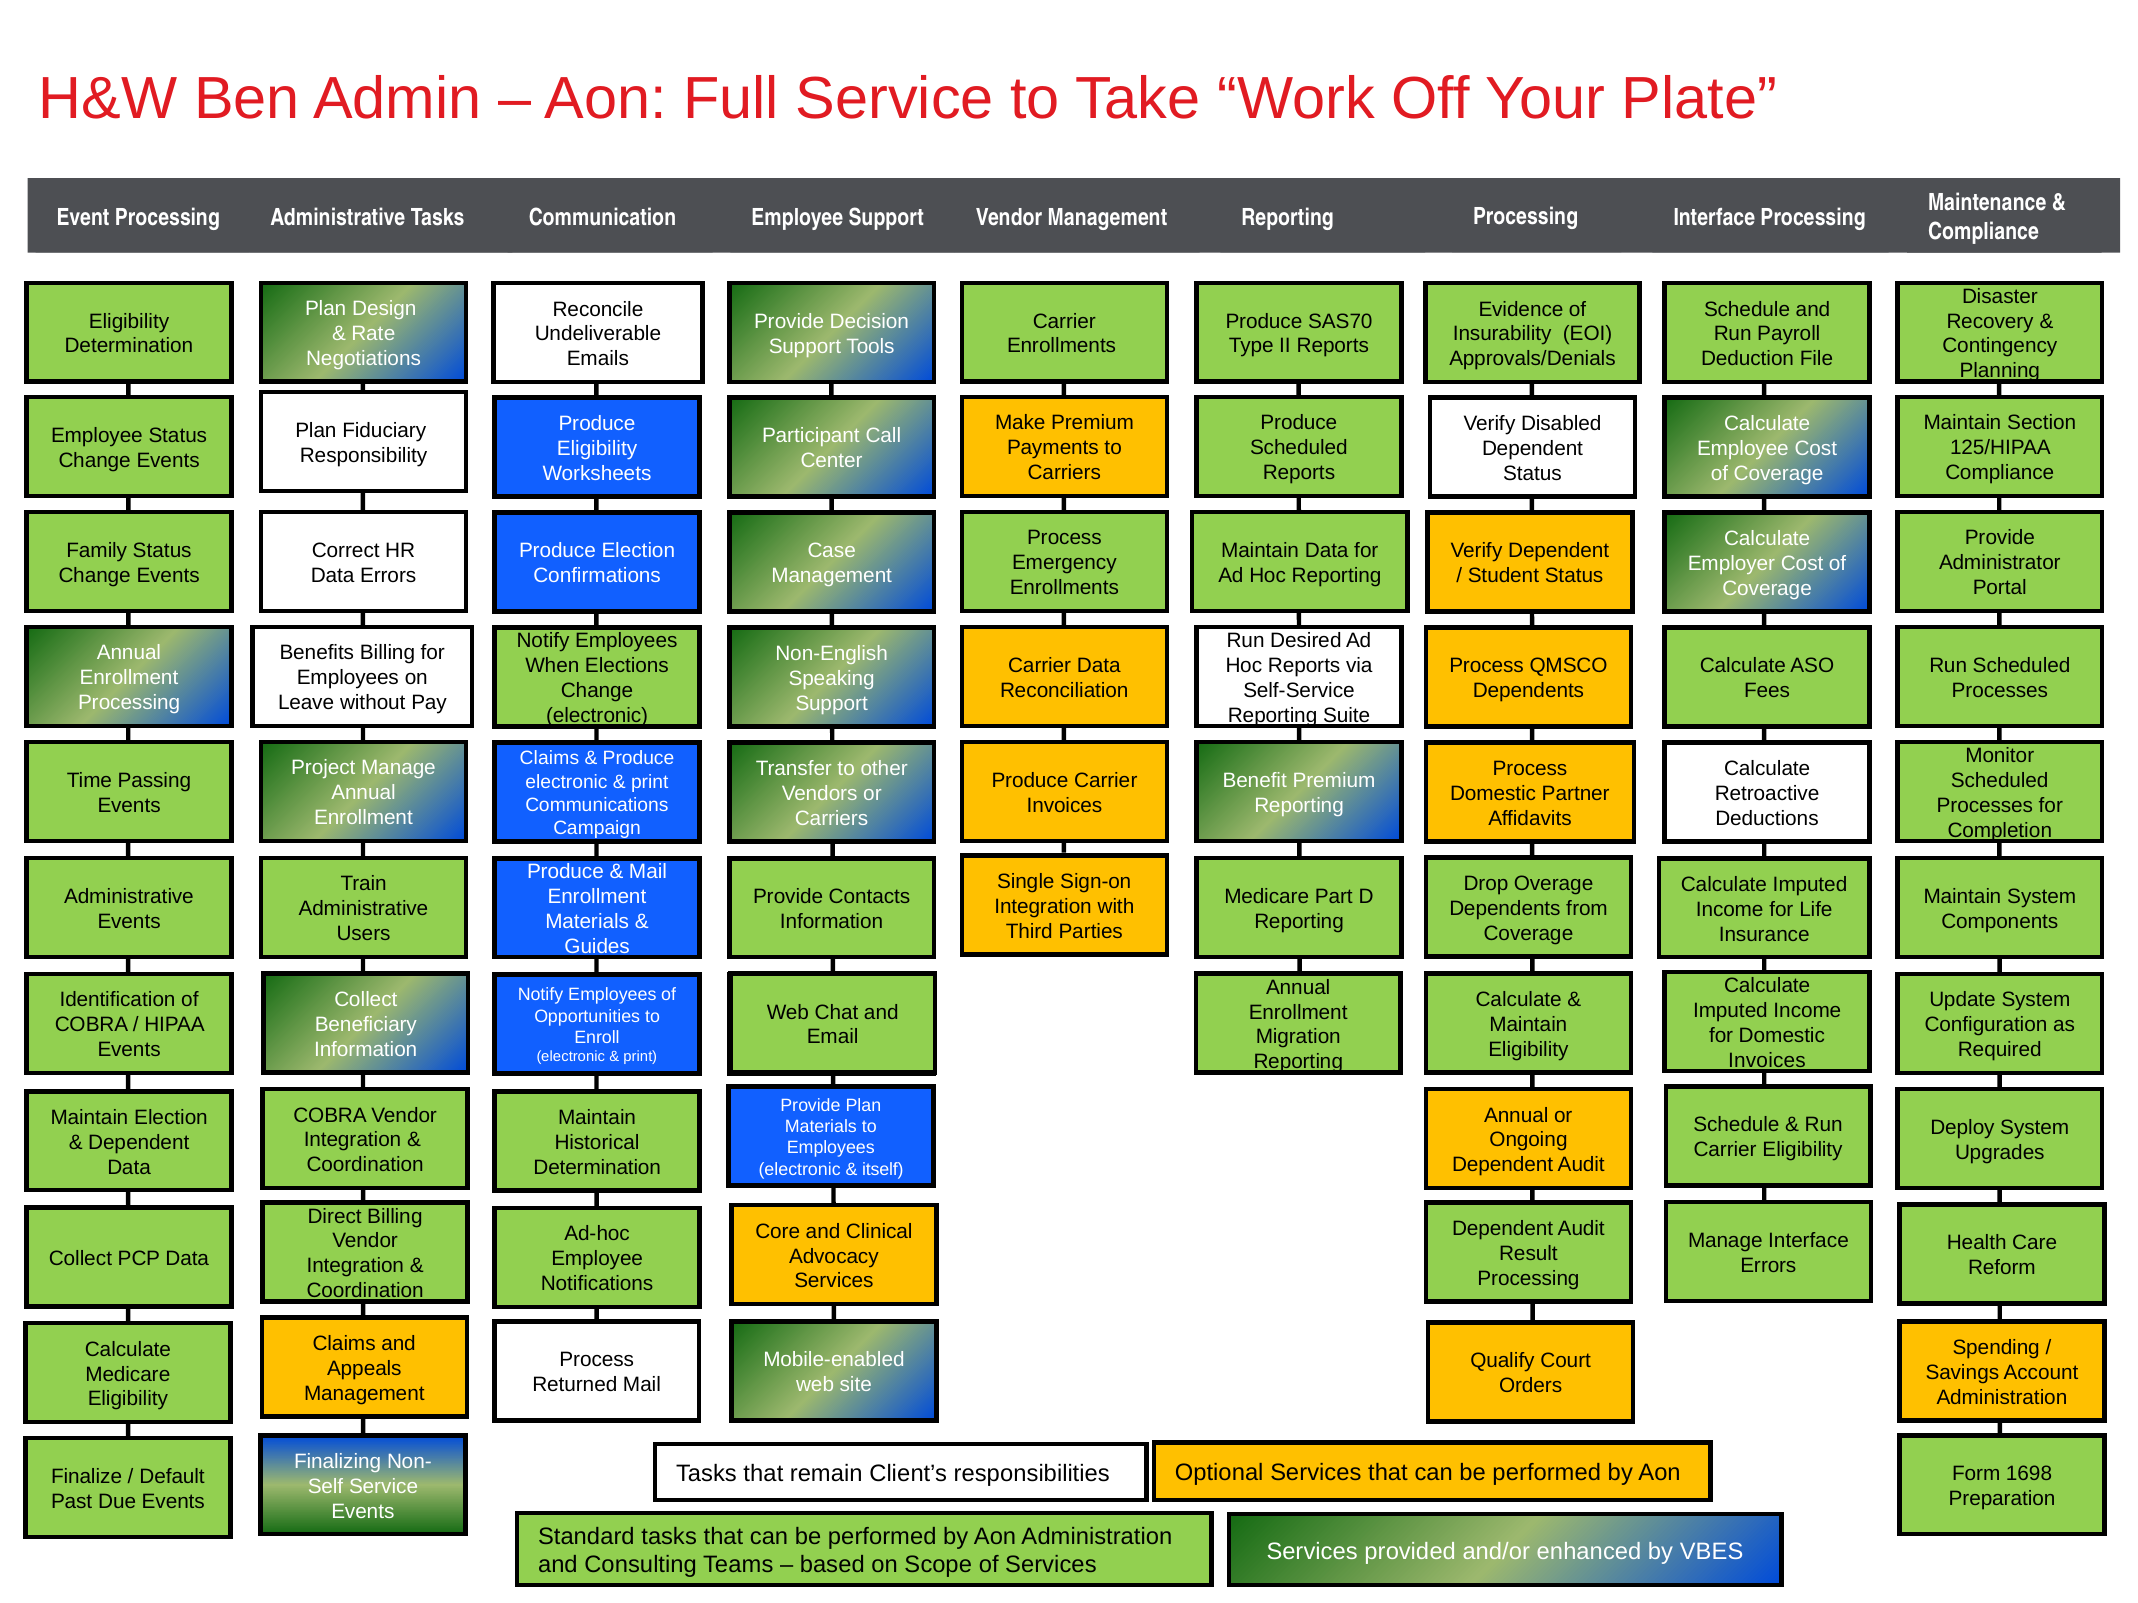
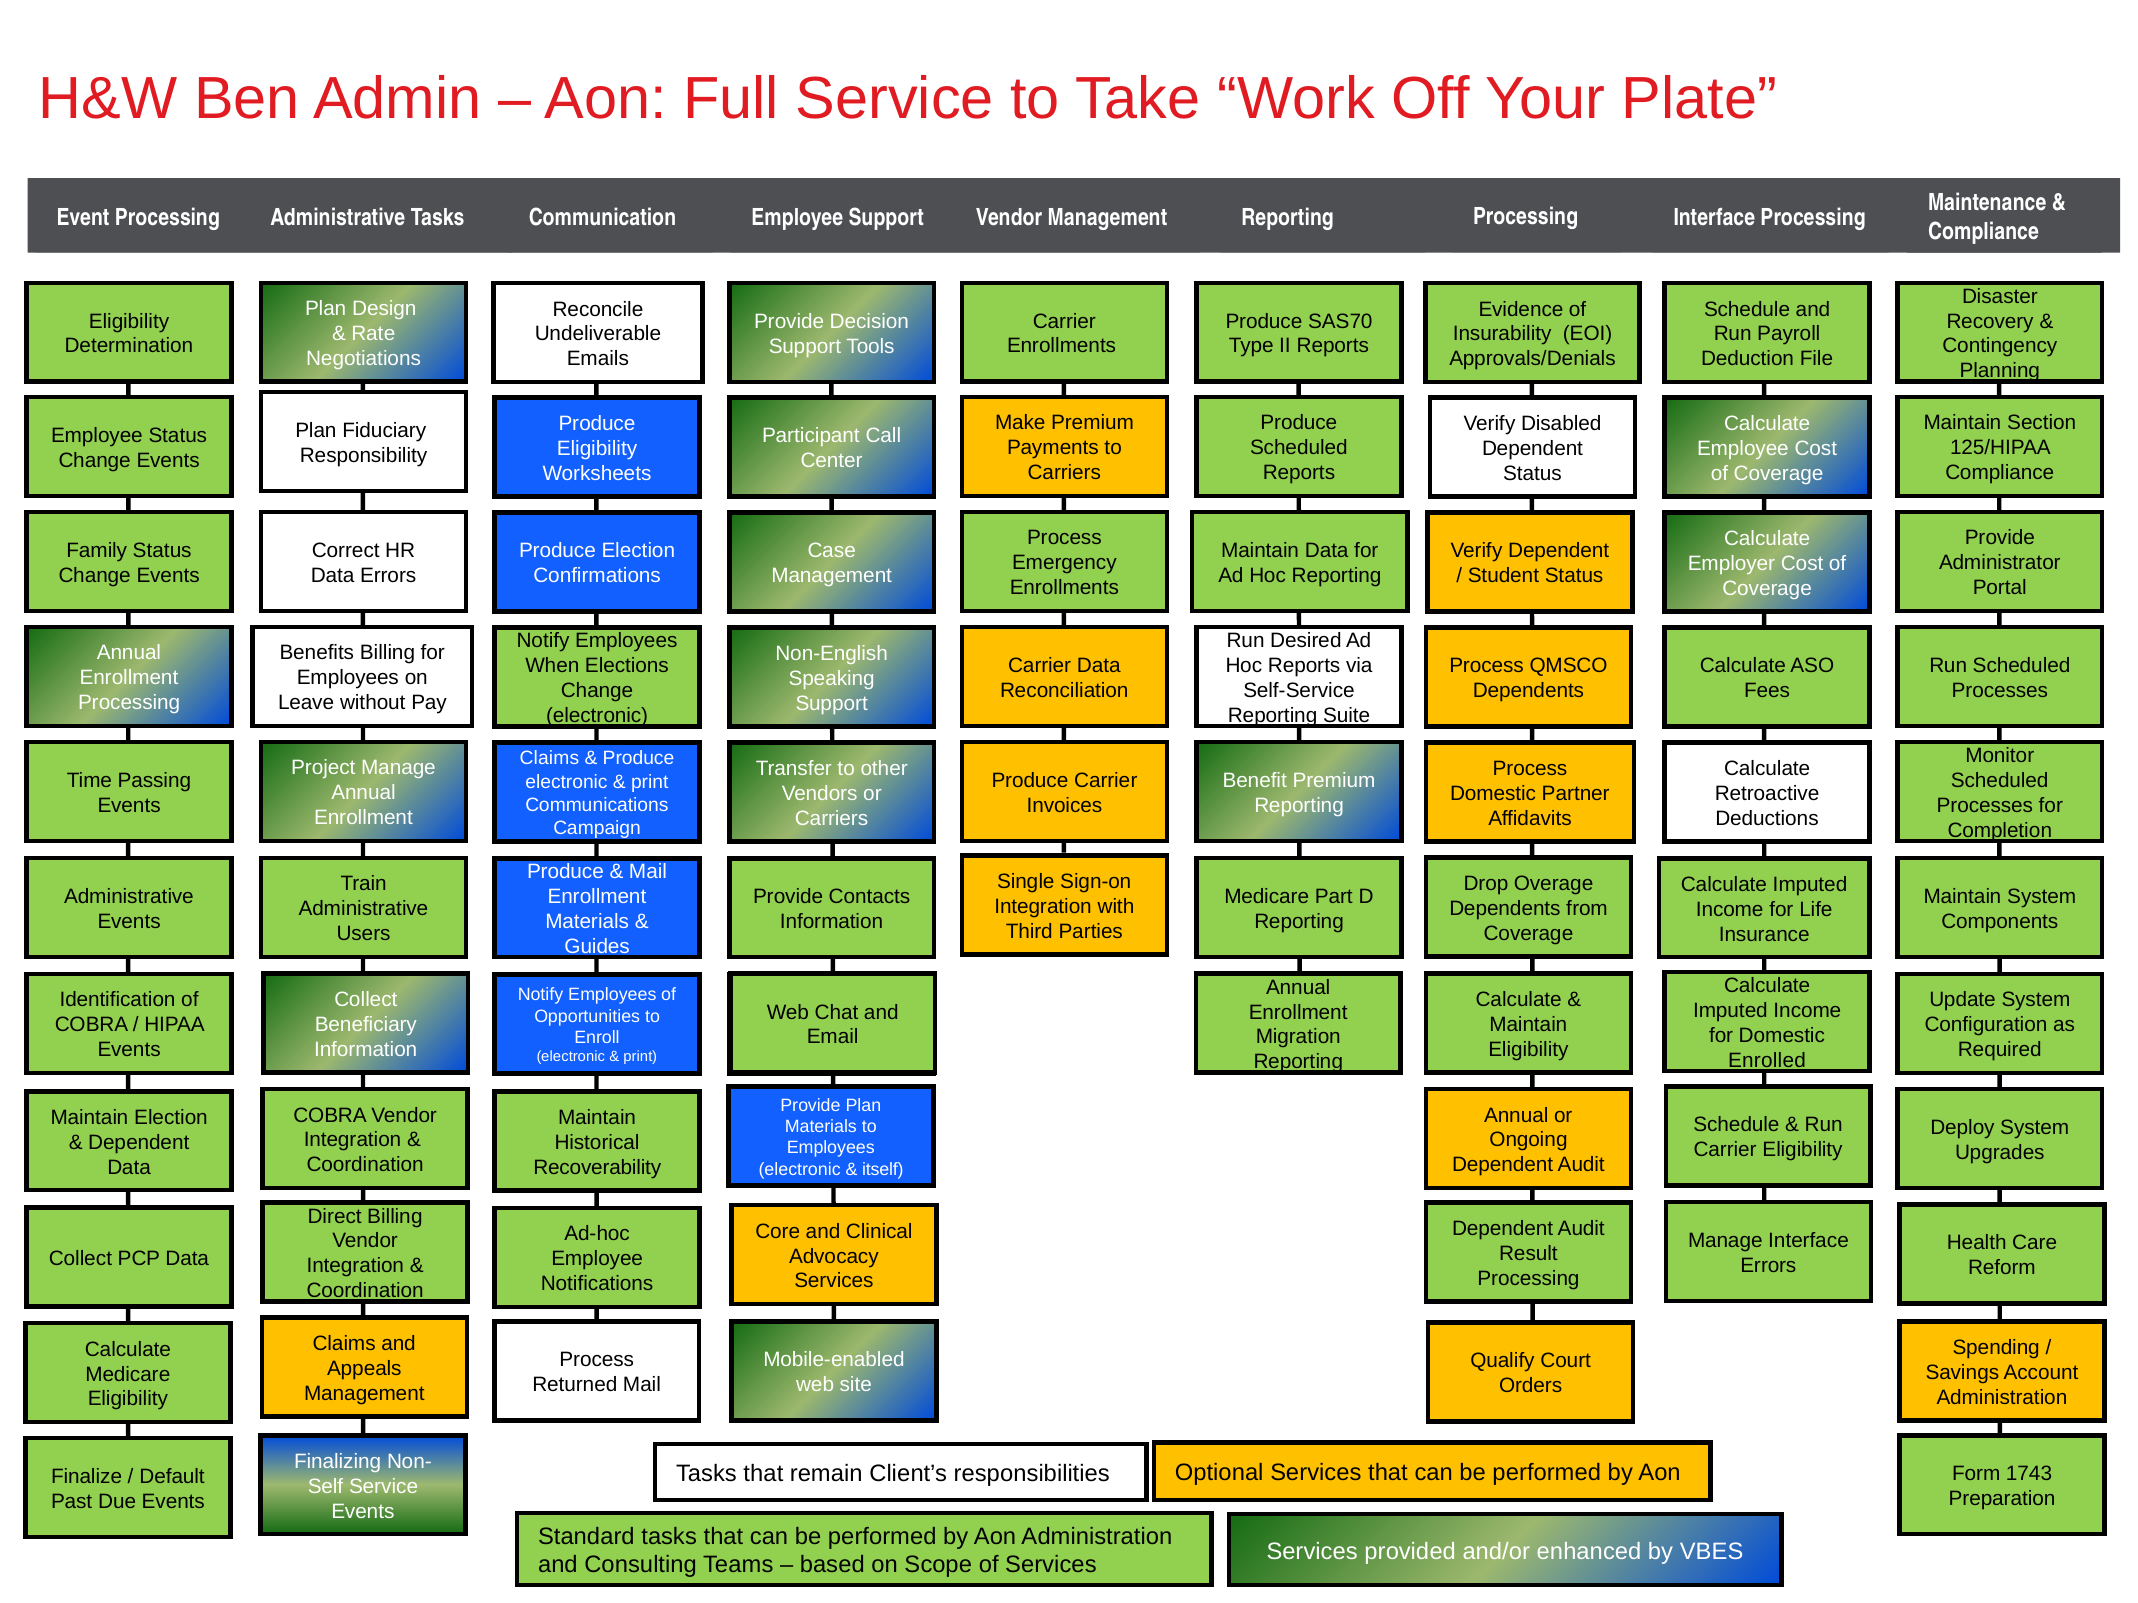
Invoices: Invoices -> Enrolled (1767, 1061)
Determination: Determination -> Recoverability (597, 1168)
1698: 1698 -> 1743 (2029, 1474)
